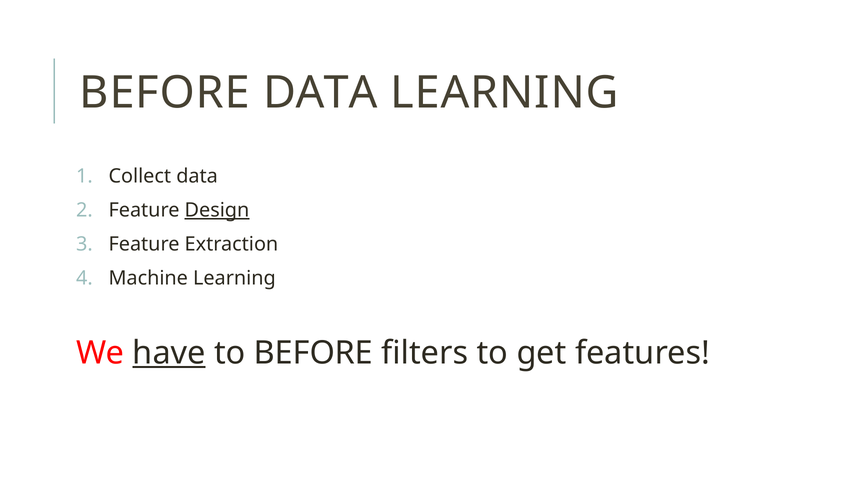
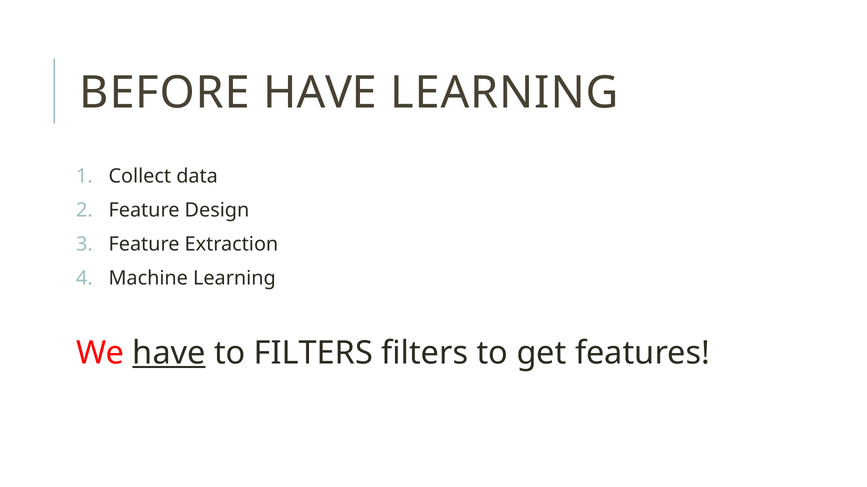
BEFORE DATA: DATA -> HAVE (320, 93)
Design underline: present -> none (217, 211)
to BEFORE: BEFORE -> FILTERS (313, 354)
